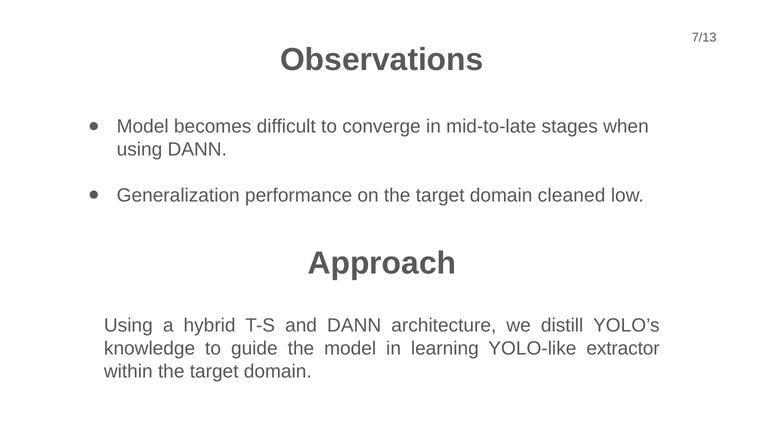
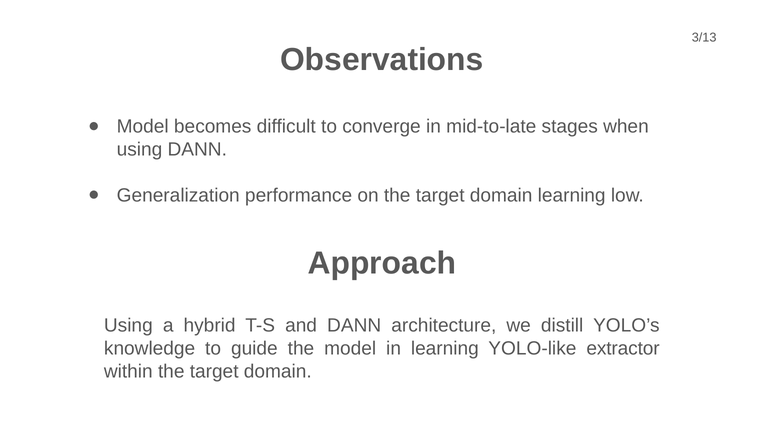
7/13: 7/13 -> 3/13 (704, 38)
domain cleaned: cleaned -> learning (572, 195)
